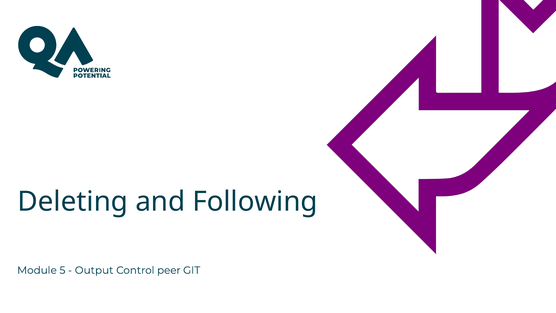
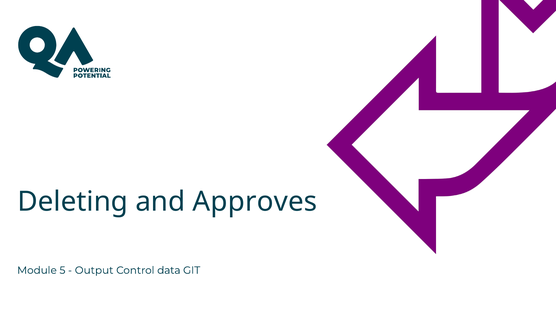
Following: Following -> Approves (255, 202)
peer: peer -> data (169, 270)
